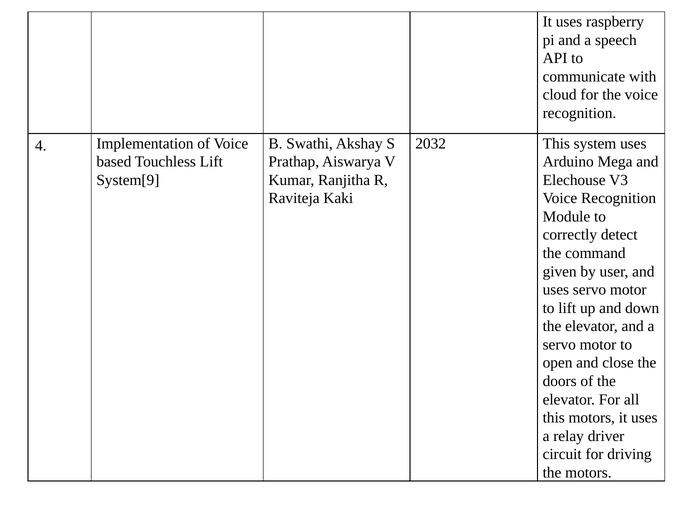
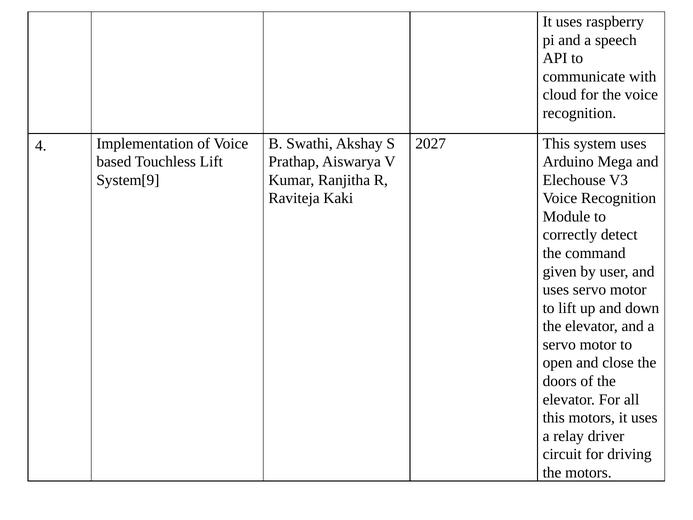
2032: 2032 -> 2027 (431, 143)
